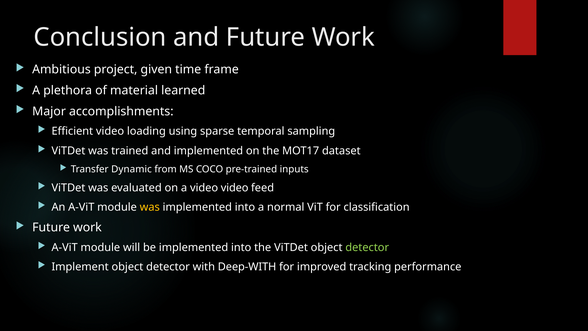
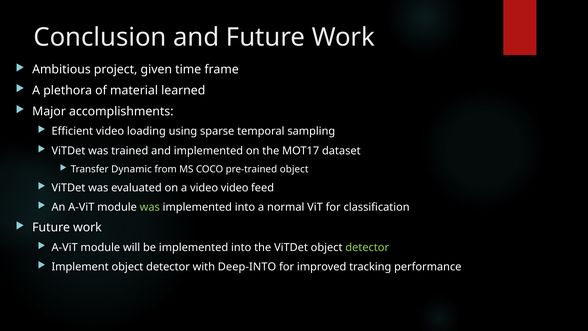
pre-trained inputs: inputs -> object (294, 169)
was colour: yellow -> light green (150, 207)
Deep-WITH: Deep-WITH -> Deep-INTO (247, 267)
